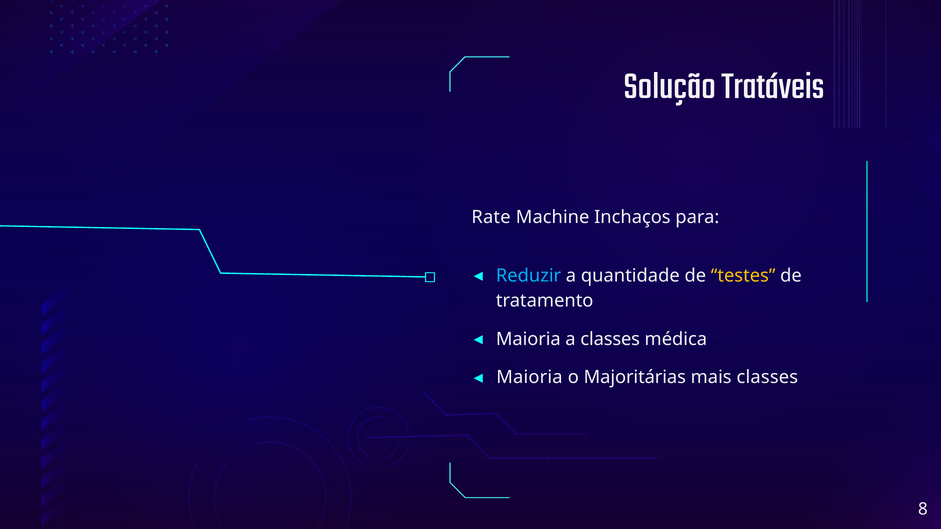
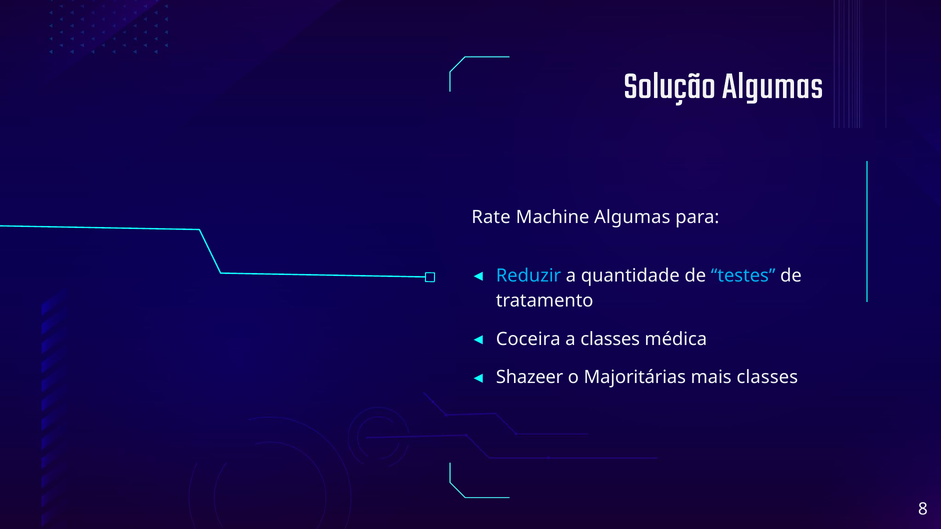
Solução Tratáveis: Tratáveis -> Algumas (773, 85)
Machine Inchaços: Inchaços -> Algumas (632, 217)
testes colour: yellow -> light blue (743, 276)
Maioria: Maioria -> Coceira (528, 339)
Maioria: Maioria -> Shazeer (530, 378)
